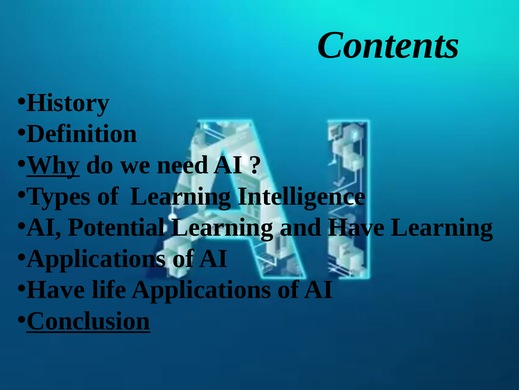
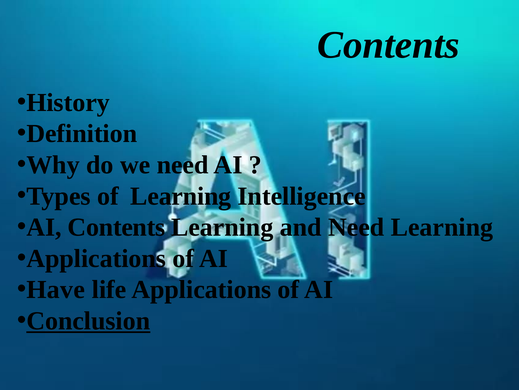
Why underline: present -> none (53, 165)
AI Potential: Potential -> Contents (116, 227)
and Have: Have -> Need (356, 227)
